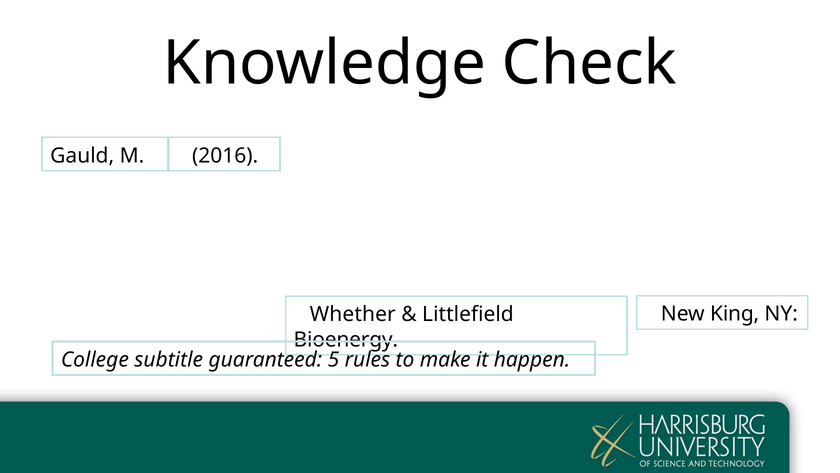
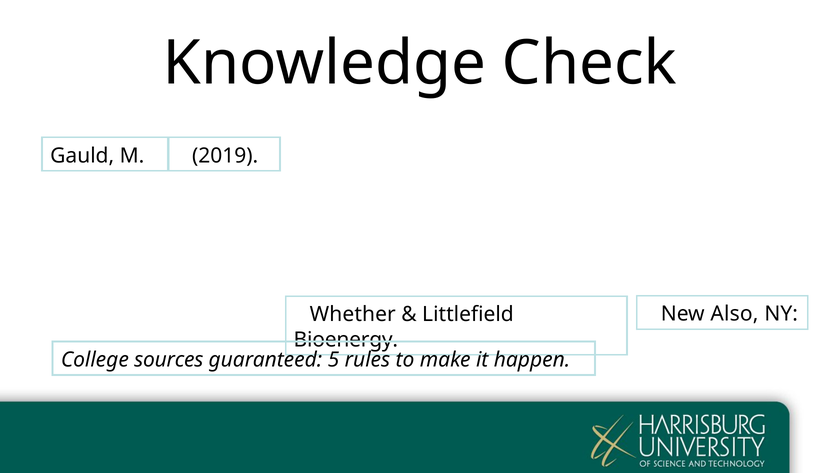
2016: 2016 -> 2019 (225, 155)
King: King -> Also (734, 314)
subtitle: subtitle -> sources (169, 359)
